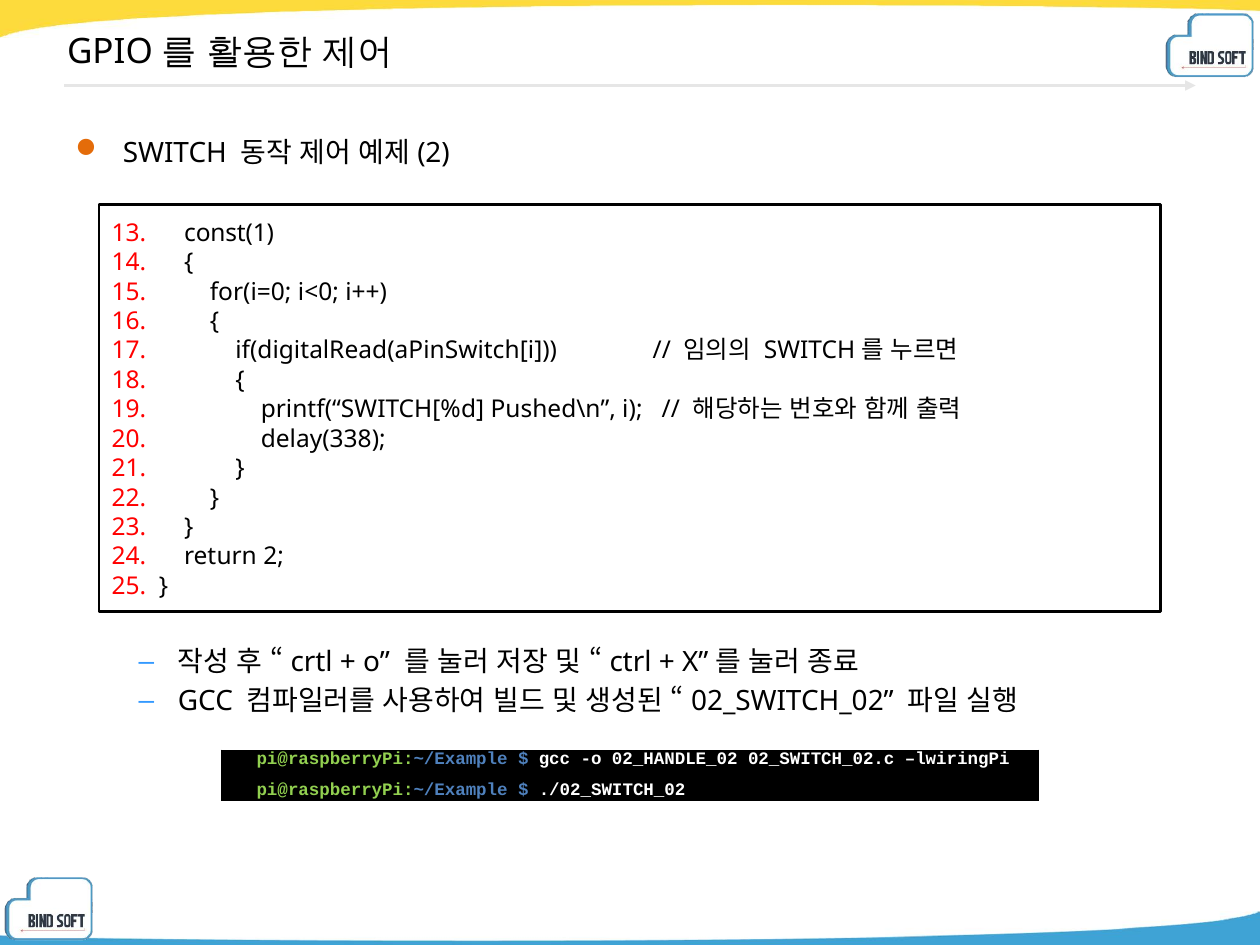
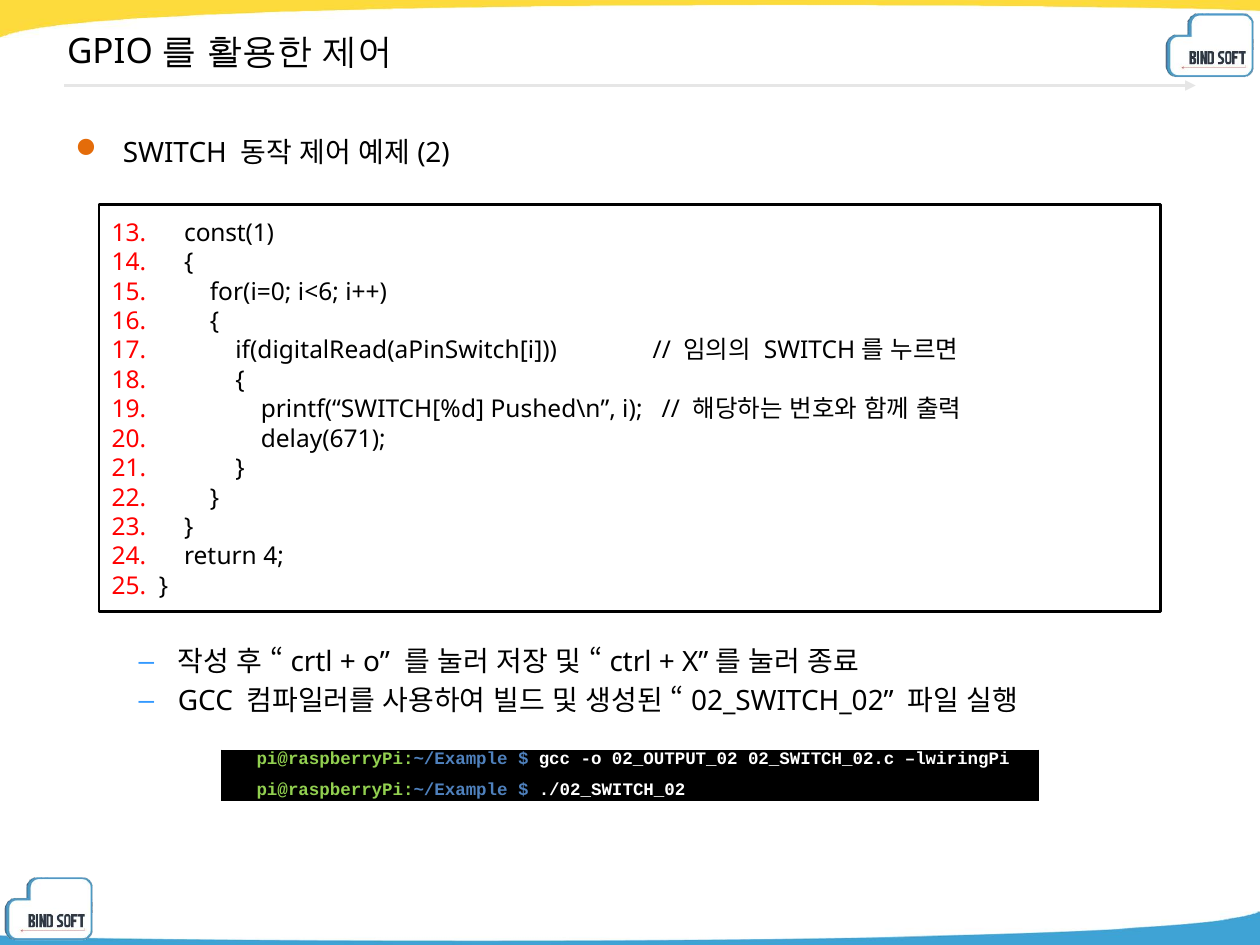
i<0: i<0 -> i<6 (318, 292)
delay(338: delay(338 -> delay(671 (323, 439)
2: 2 -> 4 (274, 557)
02_HANDLE_02: 02_HANDLE_02 -> 02_OUTPUT_02 (675, 759)
